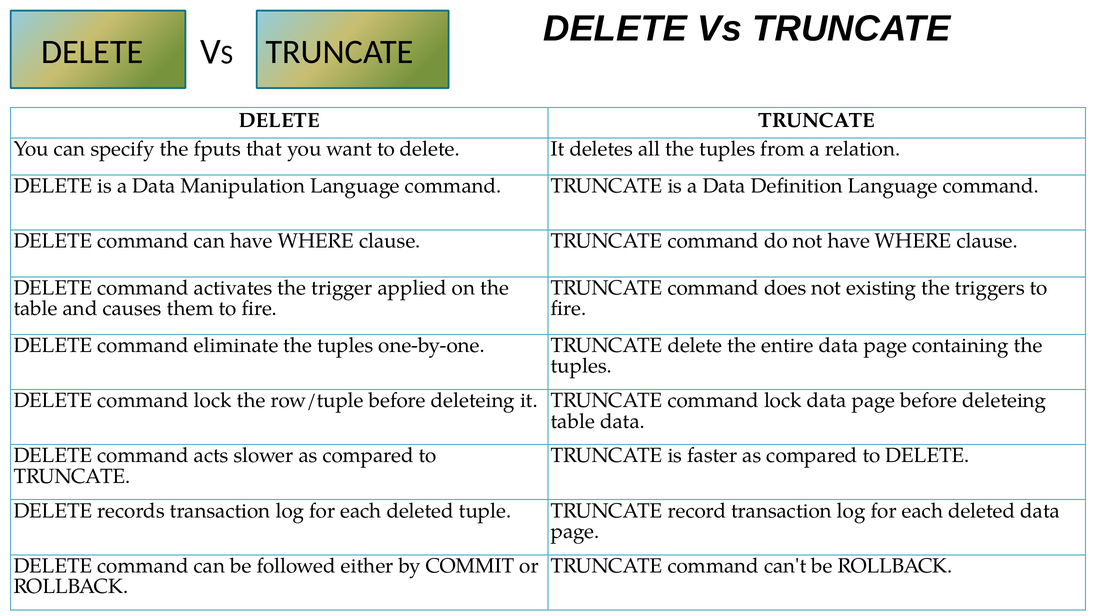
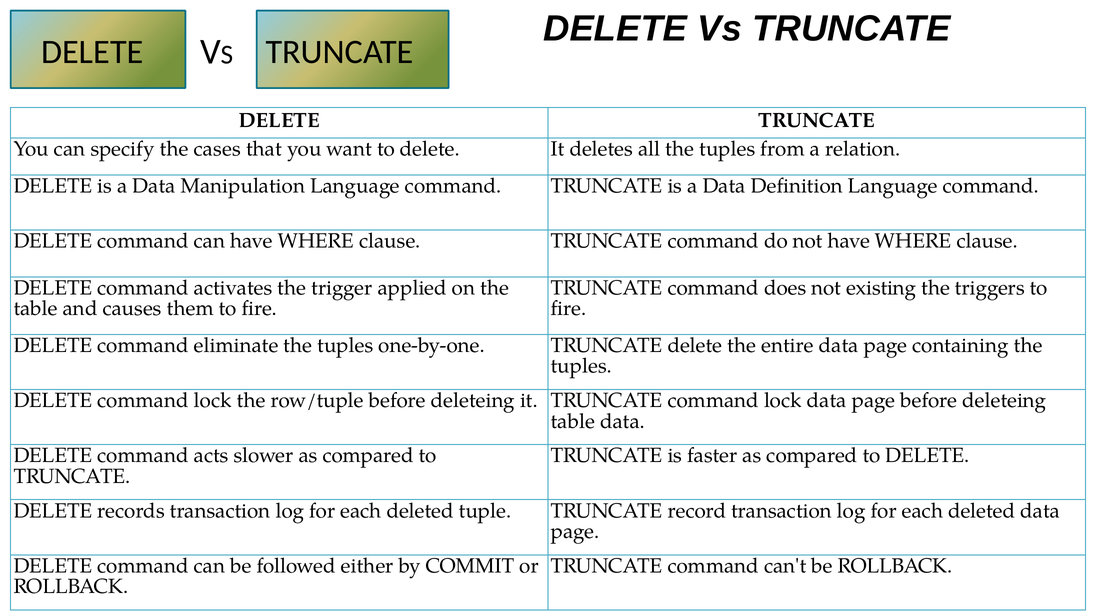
fputs: fputs -> cases (217, 149)
